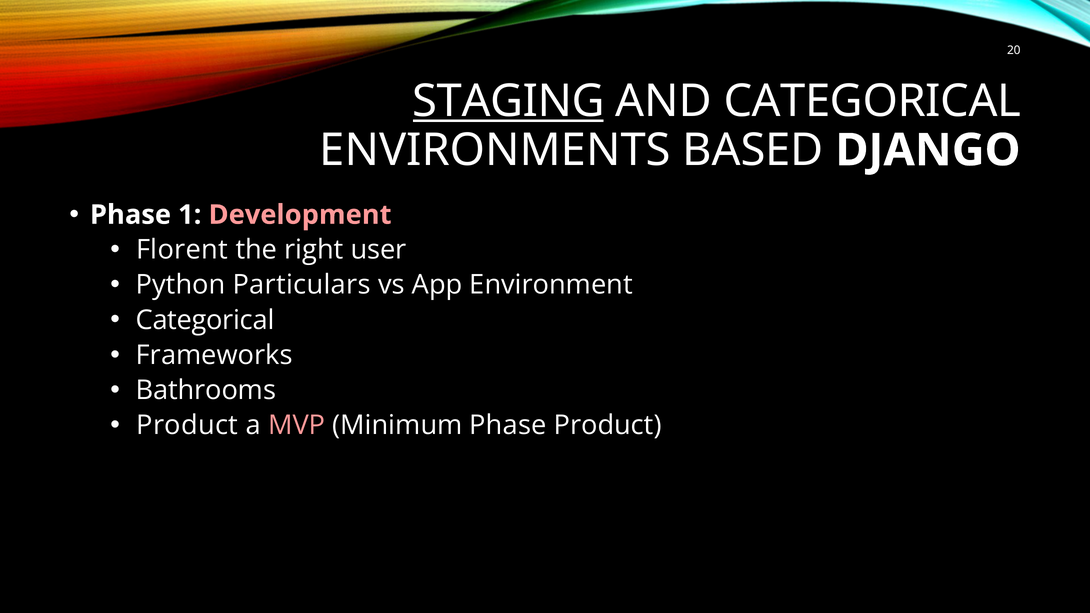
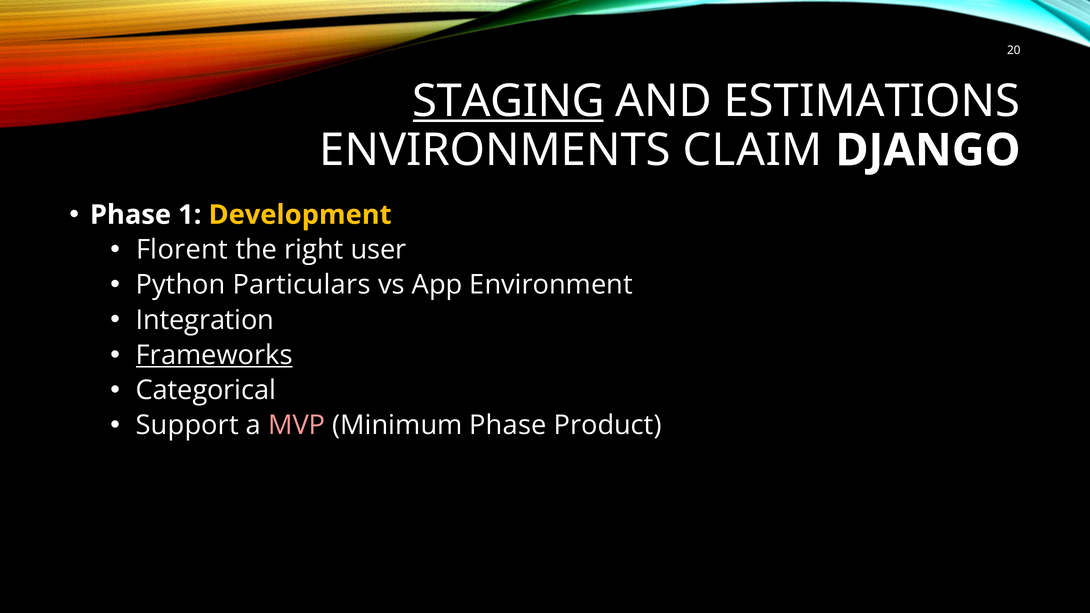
AND CATEGORICAL: CATEGORICAL -> ESTIMATIONS (872, 101)
BASED: BASED -> CLAIM (753, 150)
Development colour: pink -> yellow (300, 215)
Categorical: Categorical -> Integration (205, 320)
Frameworks underline: none -> present (214, 355)
Bathrooms: Bathrooms -> Categorical (206, 390)
Product: Product -> Support (187, 425)
